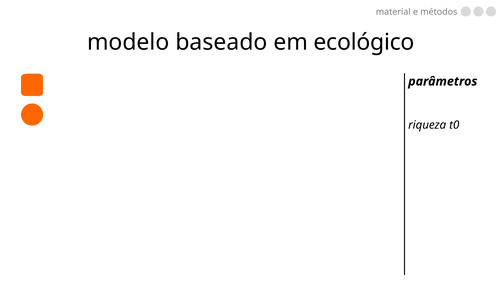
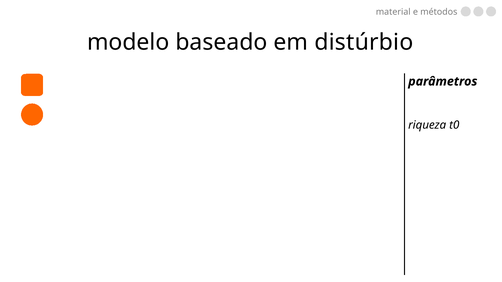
ecológico: ecológico -> distúrbio (364, 42)
